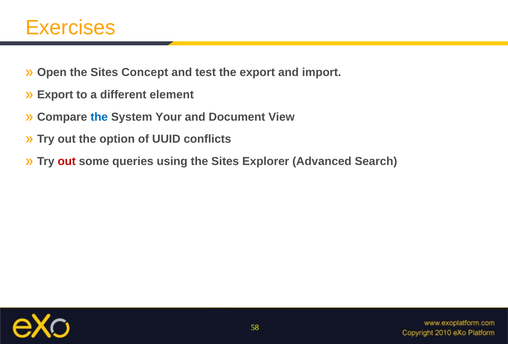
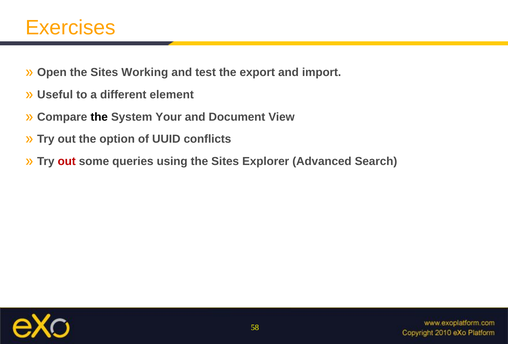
Concept: Concept -> Working (145, 72)
Export: Export -> Useful (55, 95)
the colour: blue -> black (99, 117)
